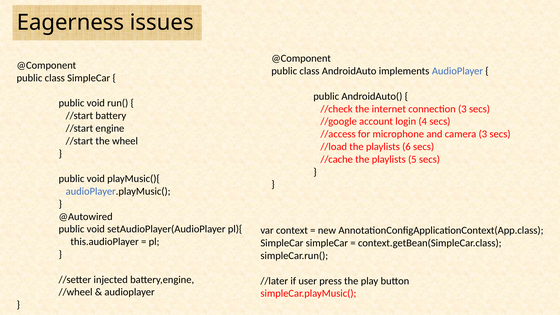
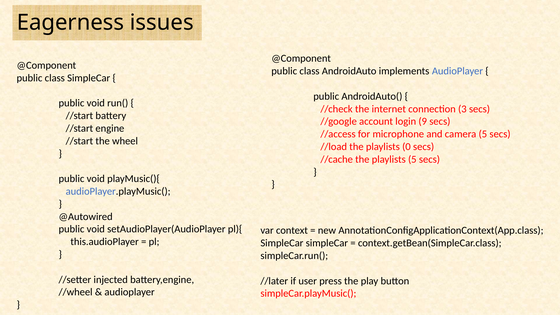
4: 4 -> 9 (423, 121)
camera 3: 3 -> 5 (483, 134)
6: 6 -> 0 (406, 147)
